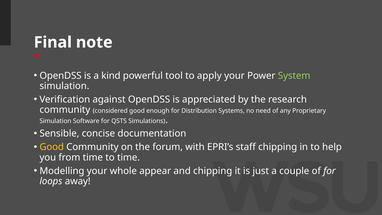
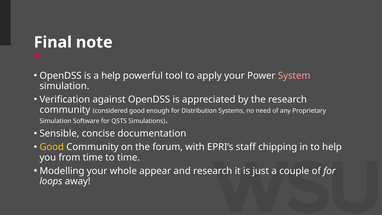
a kind: kind -> help (111, 76)
System colour: light green -> pink (294, 76)
and chipping: chipping -> research (213, 171)
